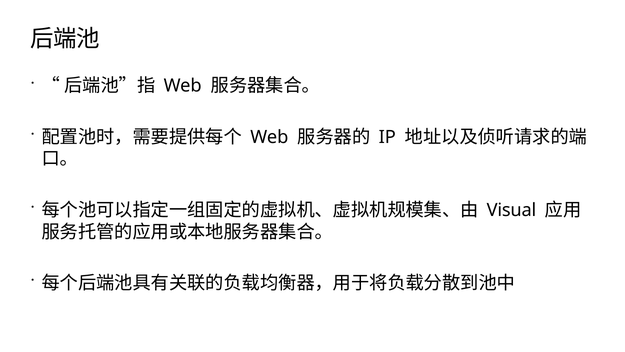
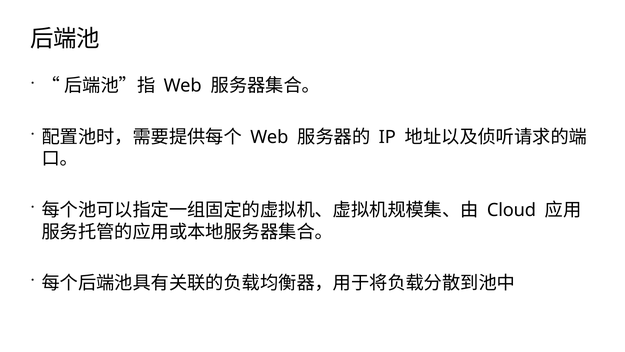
Visual: Visual -> Cloud (511, 210)
